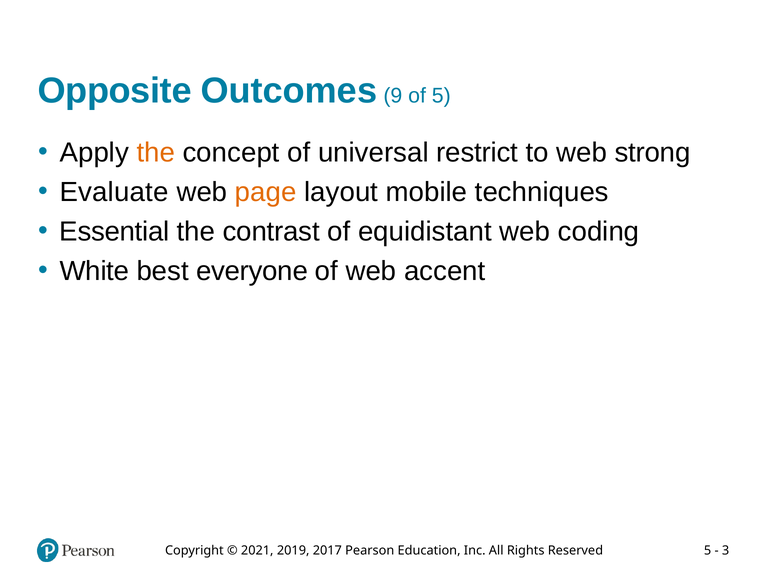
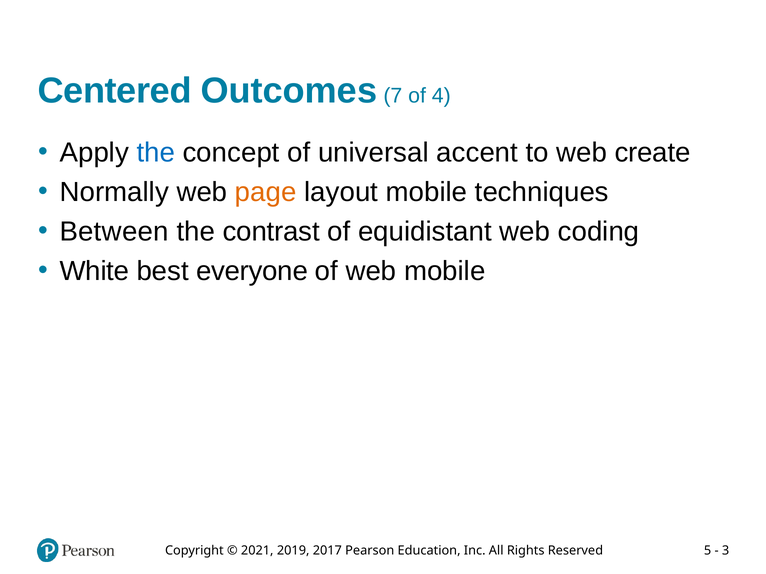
Opposite: Opposite -> Centered (115, 91)
9: 9 -> 7 (393, 96)
of 5: 5 -> 4 (441, 96)
the colour: orange -> blue (156, 153)
restrict: restrict -> accent (477, 153)
strong: strong -> create (653, 153)
Evaluate: Evaluate -> Normally (114, 192)
Essential: Essential -> Between (114, 232)
web accent: accent -> mobile (445, 271)
